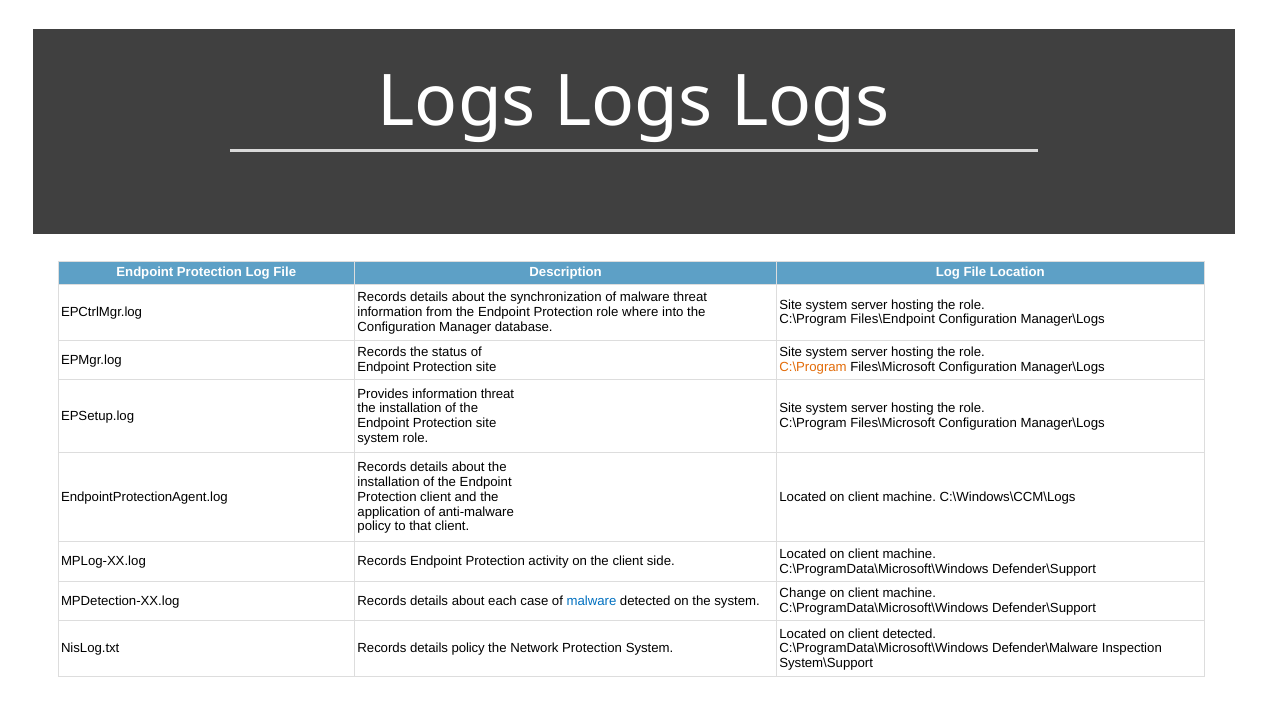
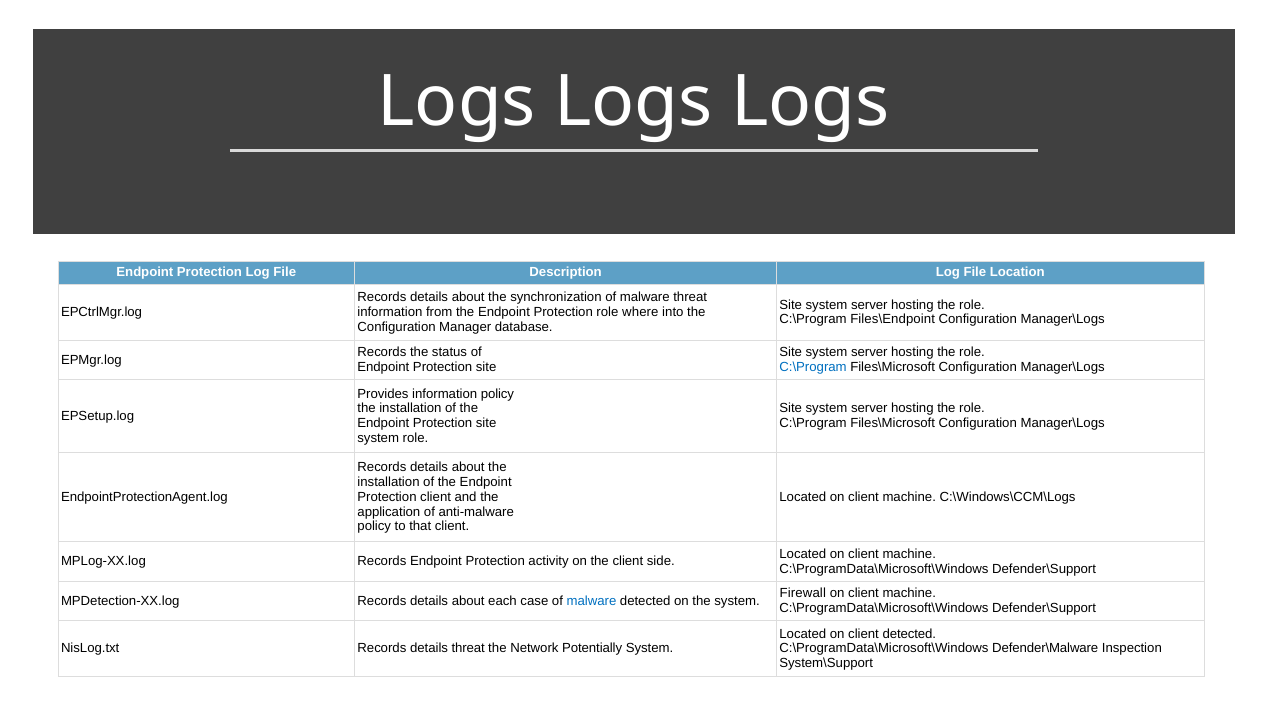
C:\Program colour: orange -> blue (813, 367)
information threat: threat -> policy (497, 394)
Change: Change -> Firewall (803, 594)
details policy: policy -> threat (468, 649)
Network Protection: Protection -> Potentially (592, 649)
